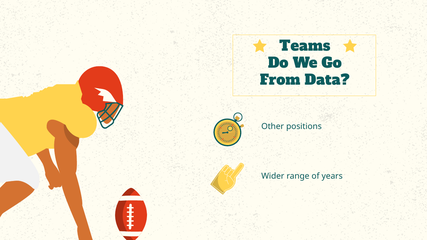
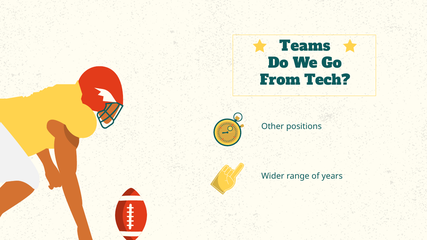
Data: Data -> Tech (327, 80)
